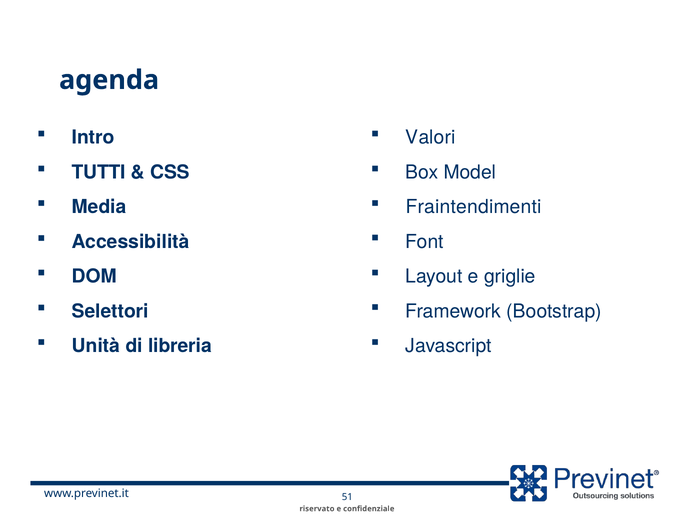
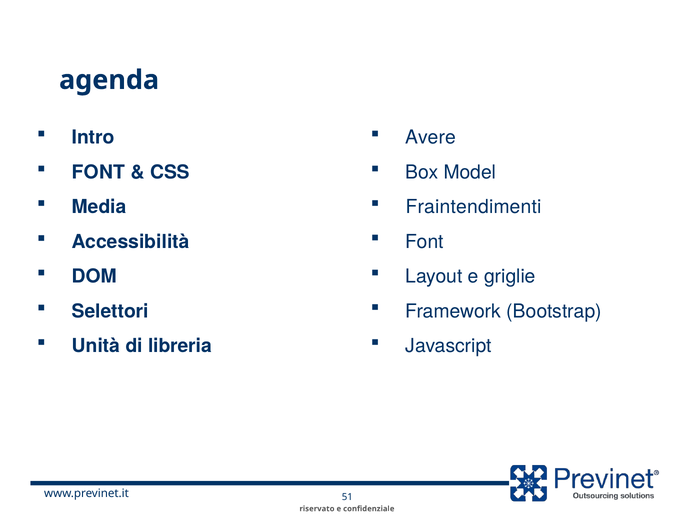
Valori: Valori -> Avere (431, 138)
TUTTI: TUTTI -> FONT (98, 172)
